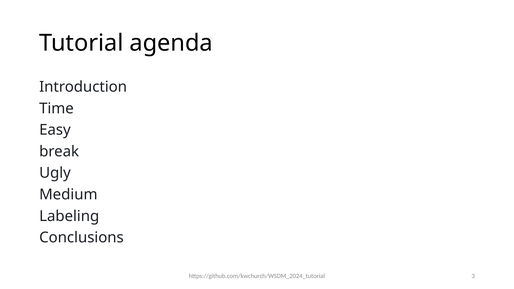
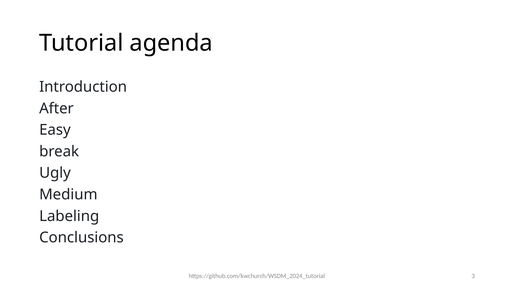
Time: Time -> After (56, 108)
